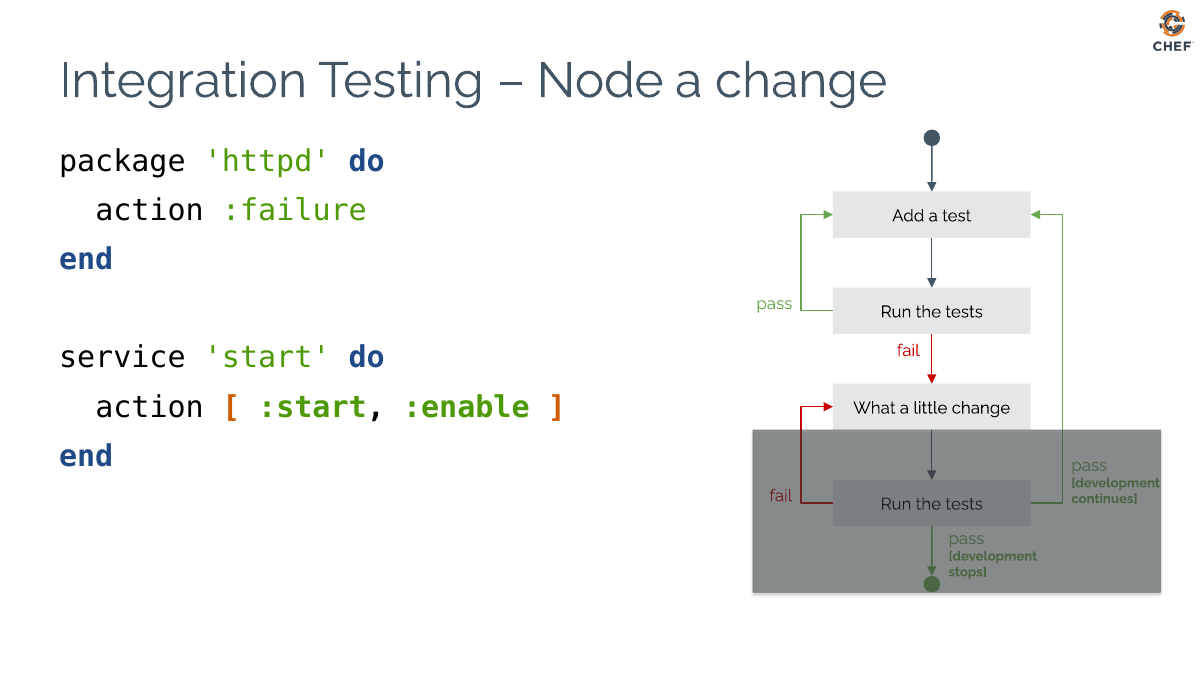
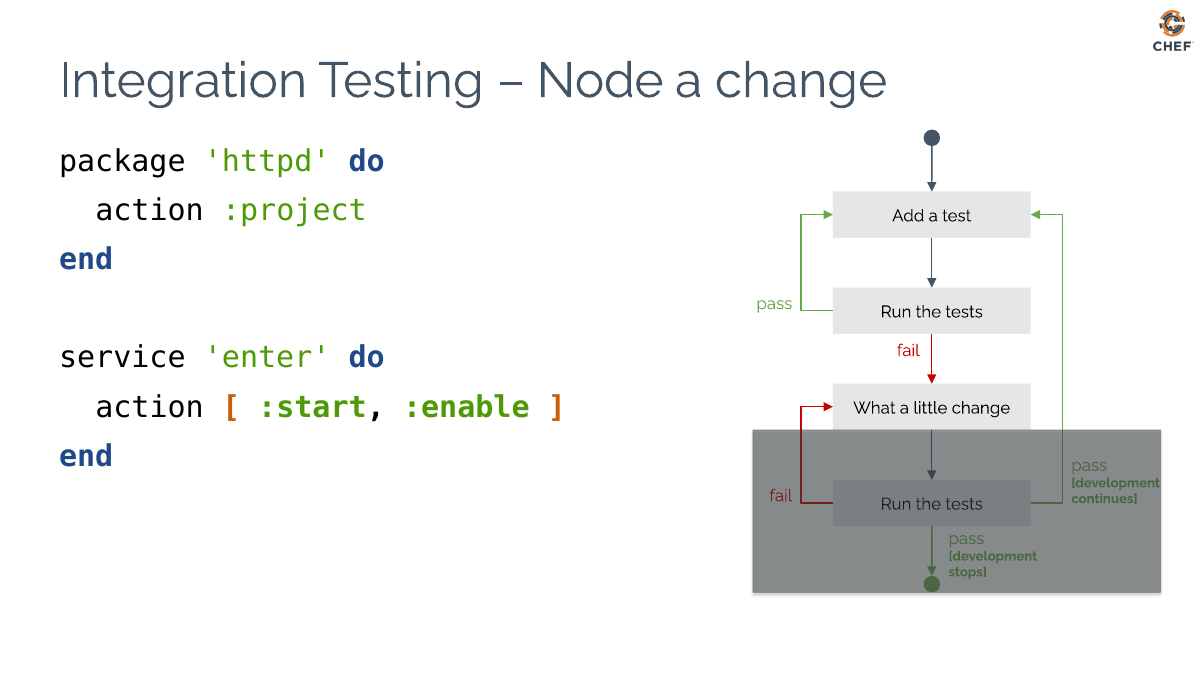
:failure: :failure -> :project (294, 210)
start: start -> enter (267, 358)
